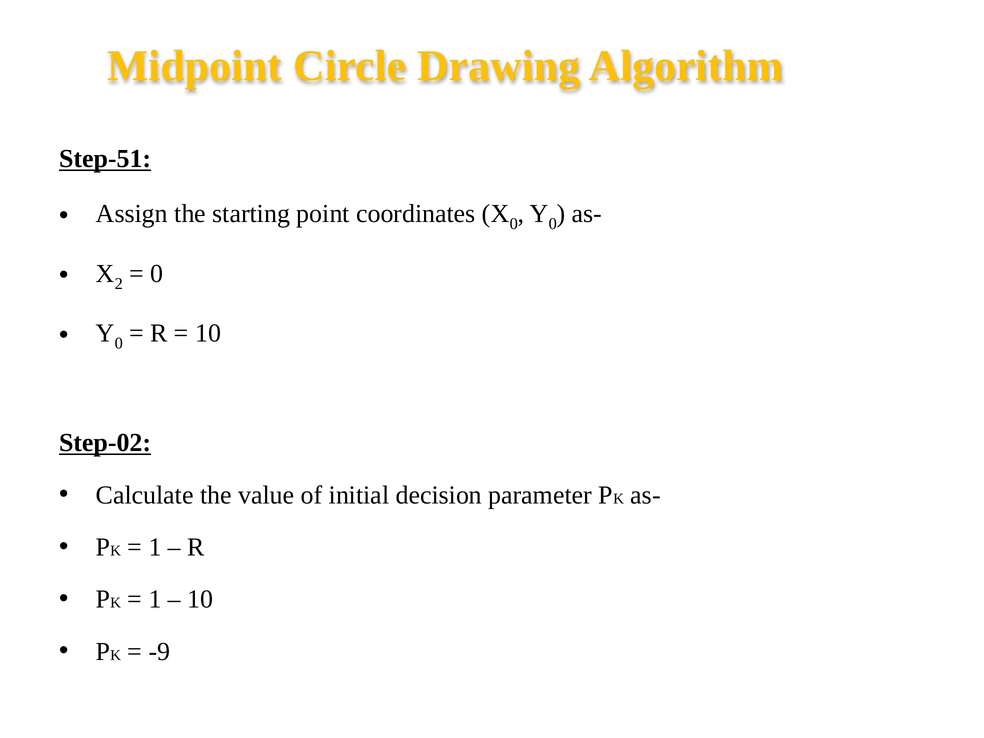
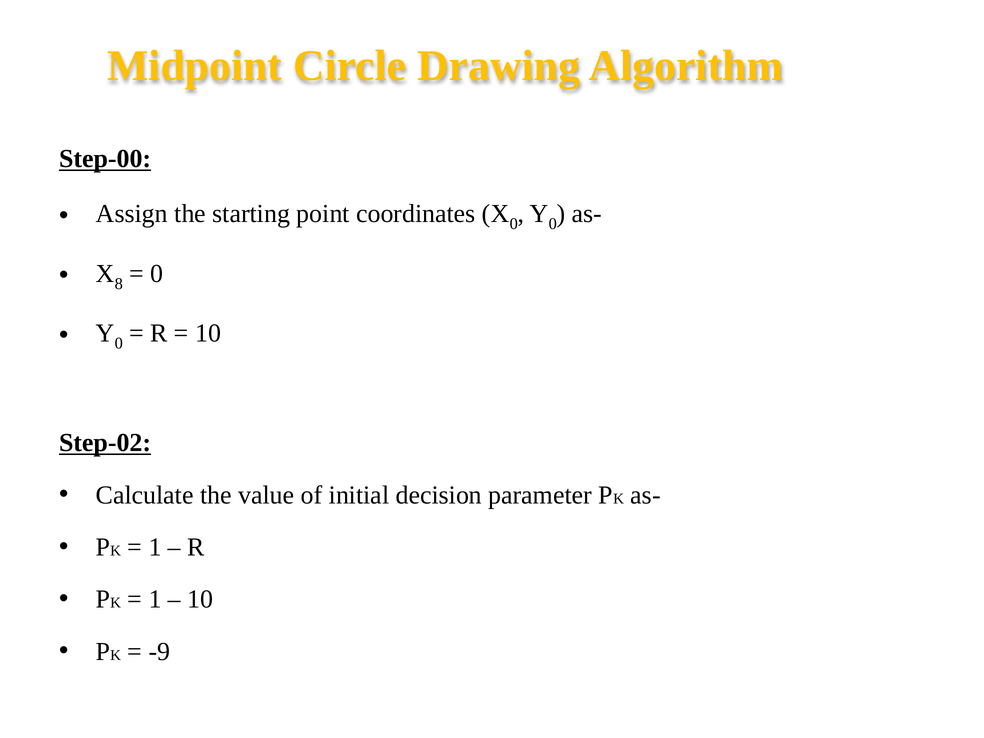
Step-51: Step-51 -> Step-00 (105, 159)
2: 2 -> 8 (119, 284)
